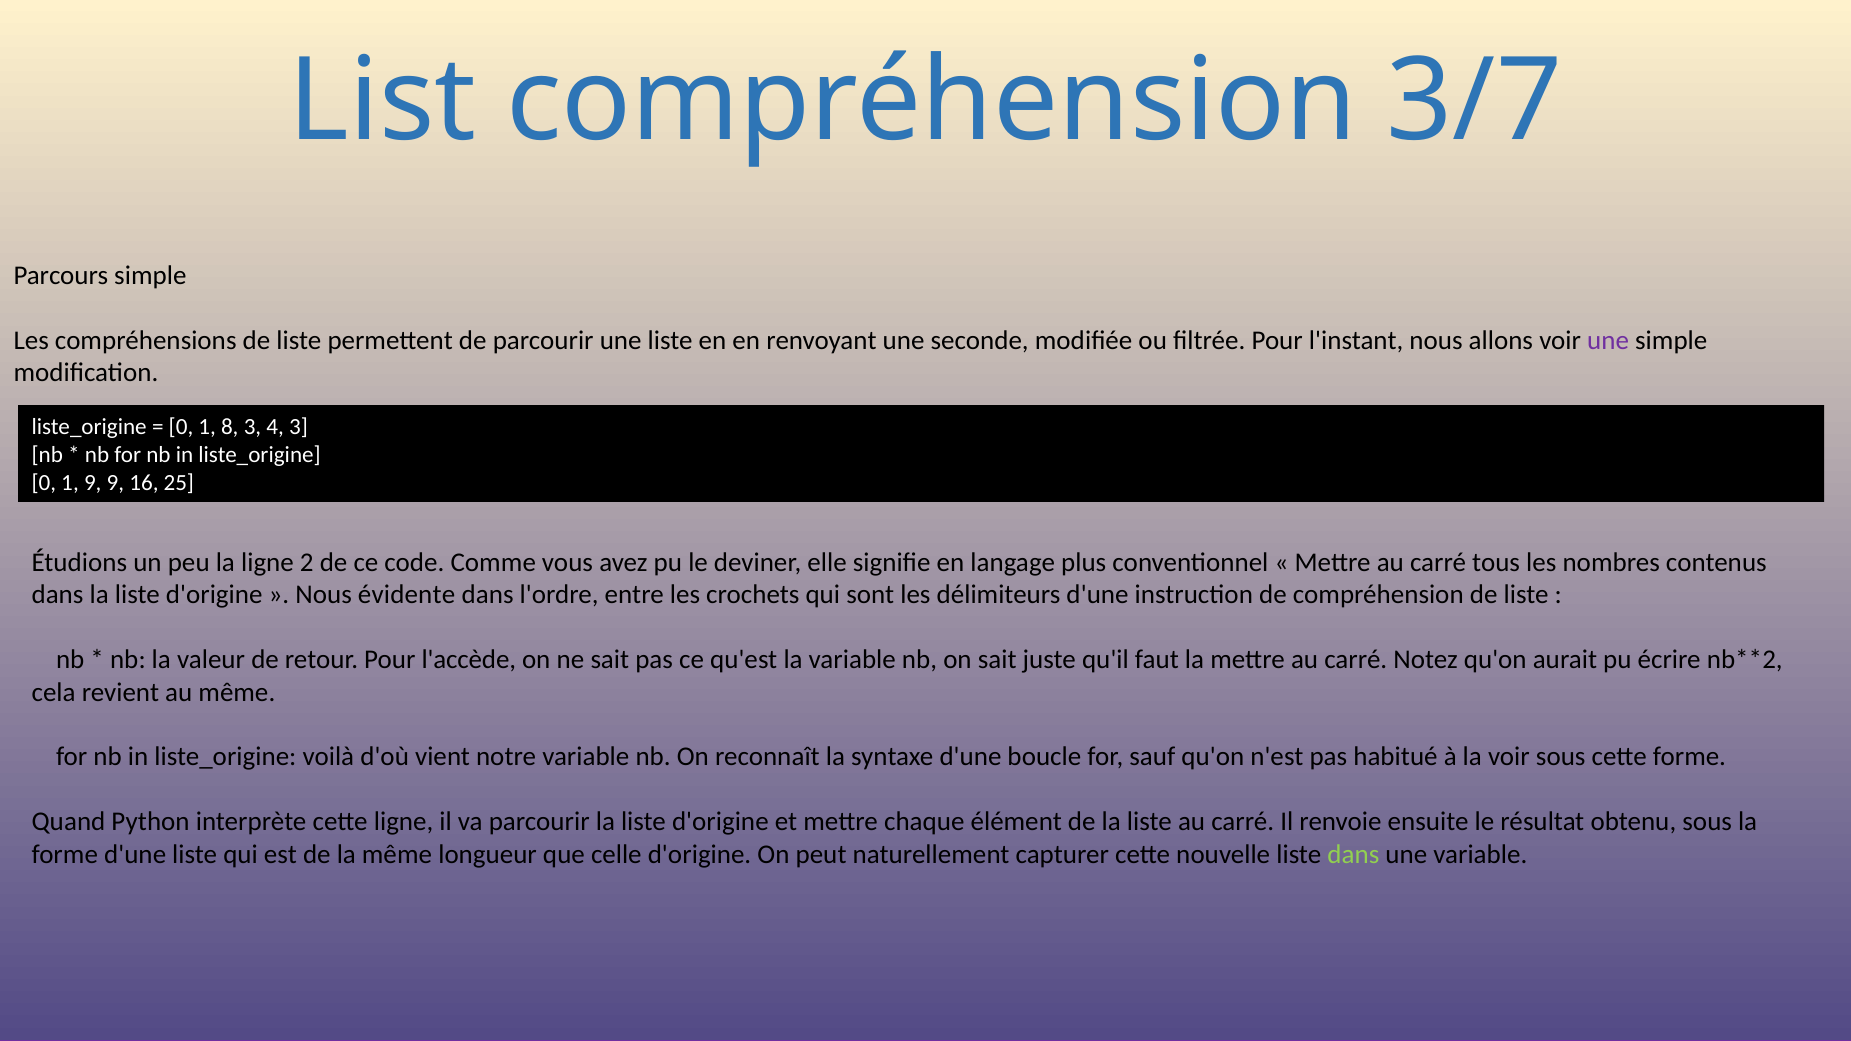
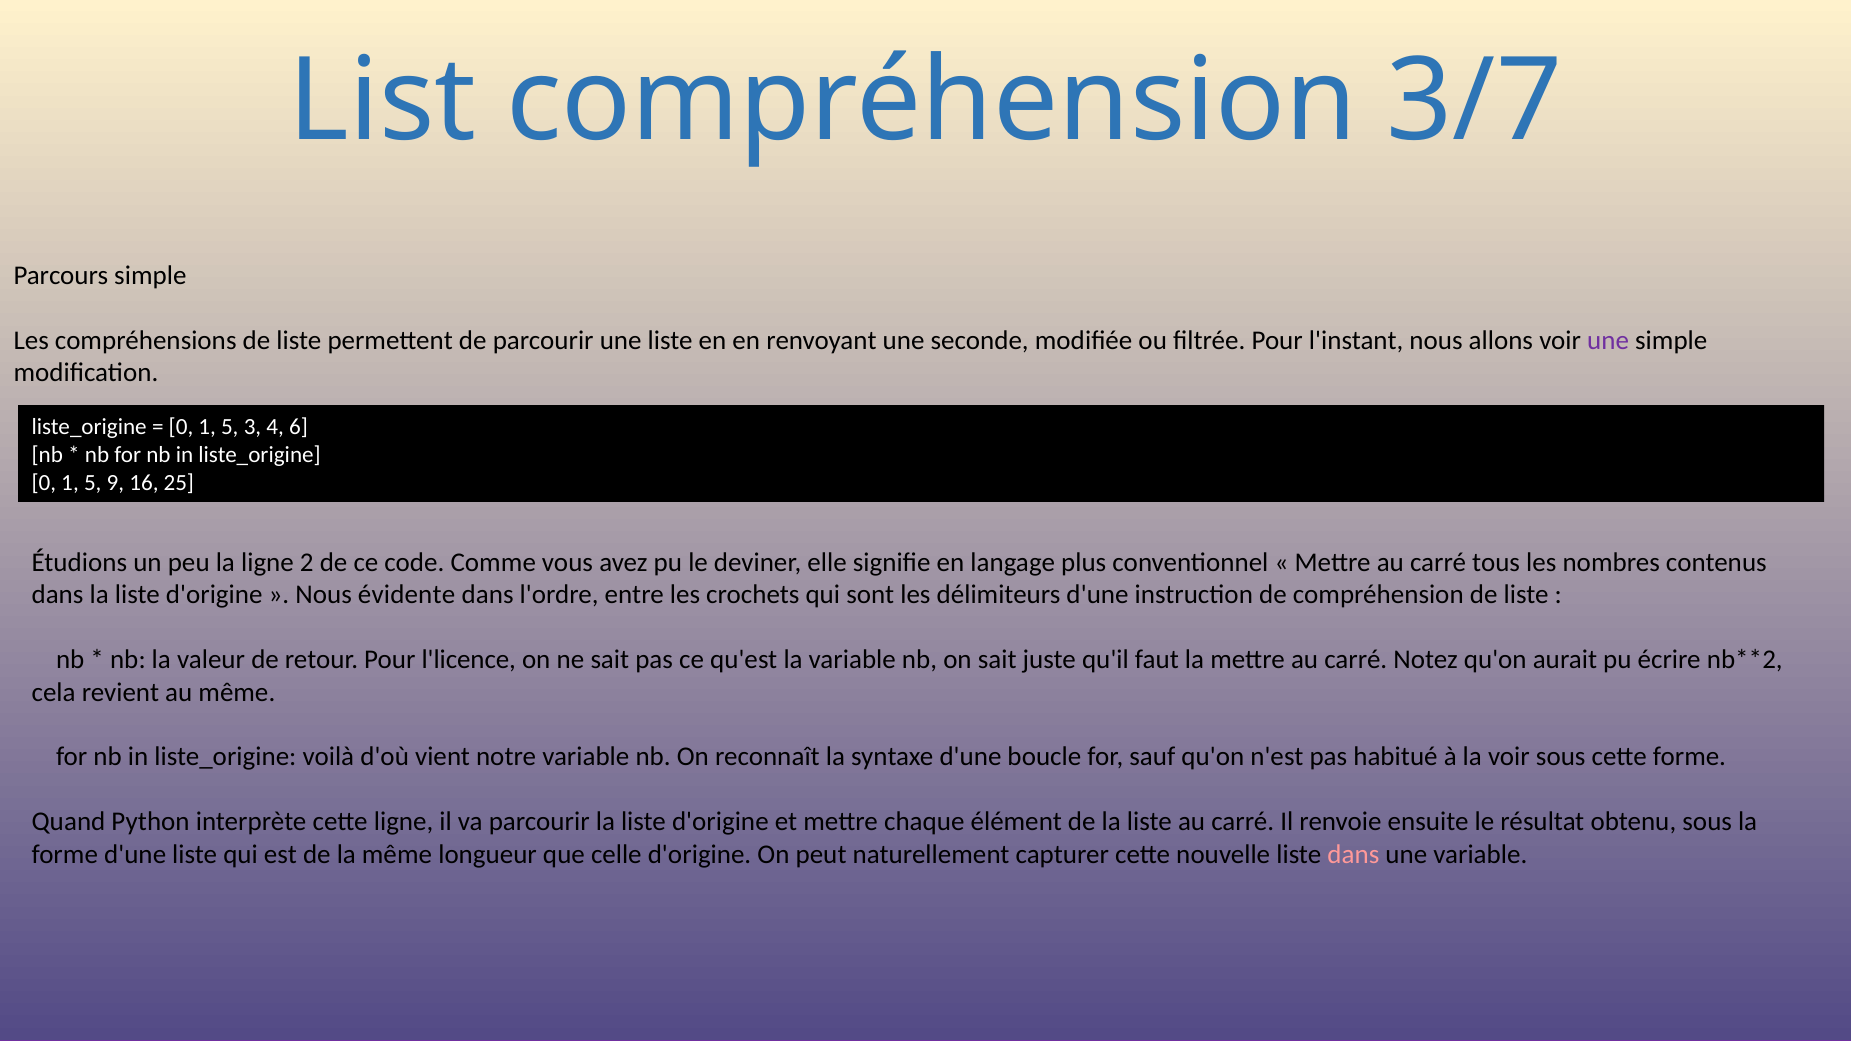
8: 8 -> 5 (230, 427)
4 3: 3 -> 6 (298, 427)
9: 9 -> 5 (93, 483)
l'accède: l'accède -> l'licence (469, 660)
dans colour: light green -> pink (1353, 854)
